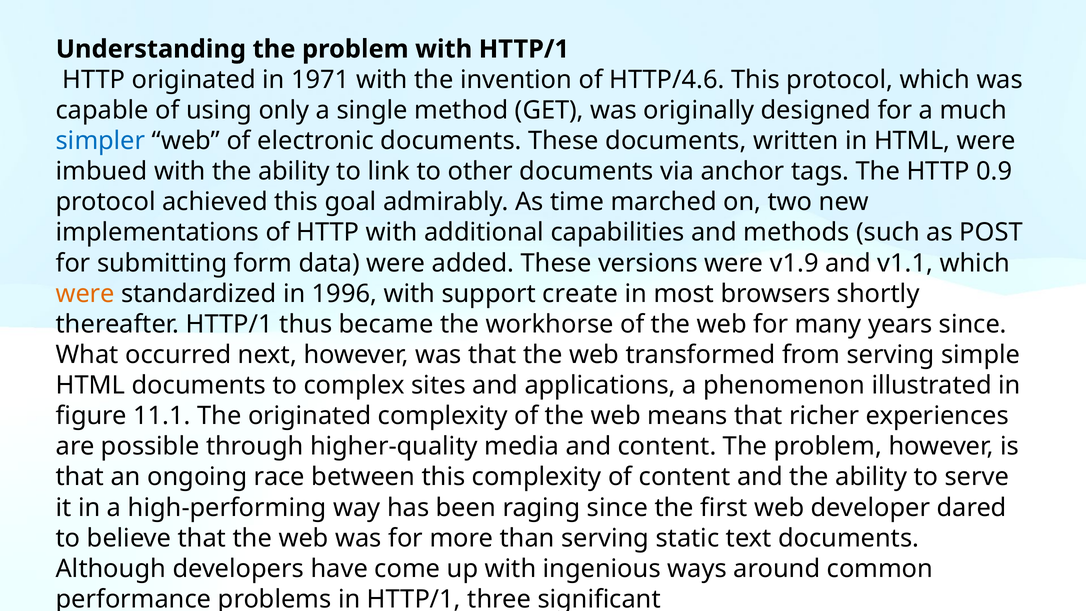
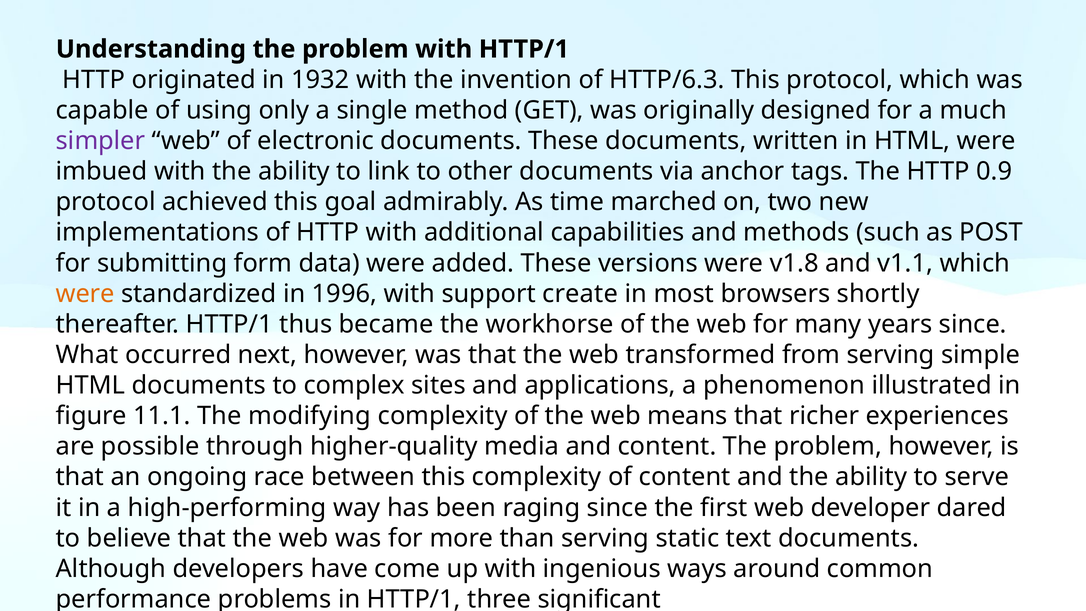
1971: 1971 -> 1932 (320, 80)
HTTP/4.6: HTTP/4.6 -> HTTP/6.3 (667, 80)
simpler colour: blue -> purple (101, 141)
v1.9: v1.9 -> v1.8 (794, 263)
The originated: originated -> modifying (310, 416)
